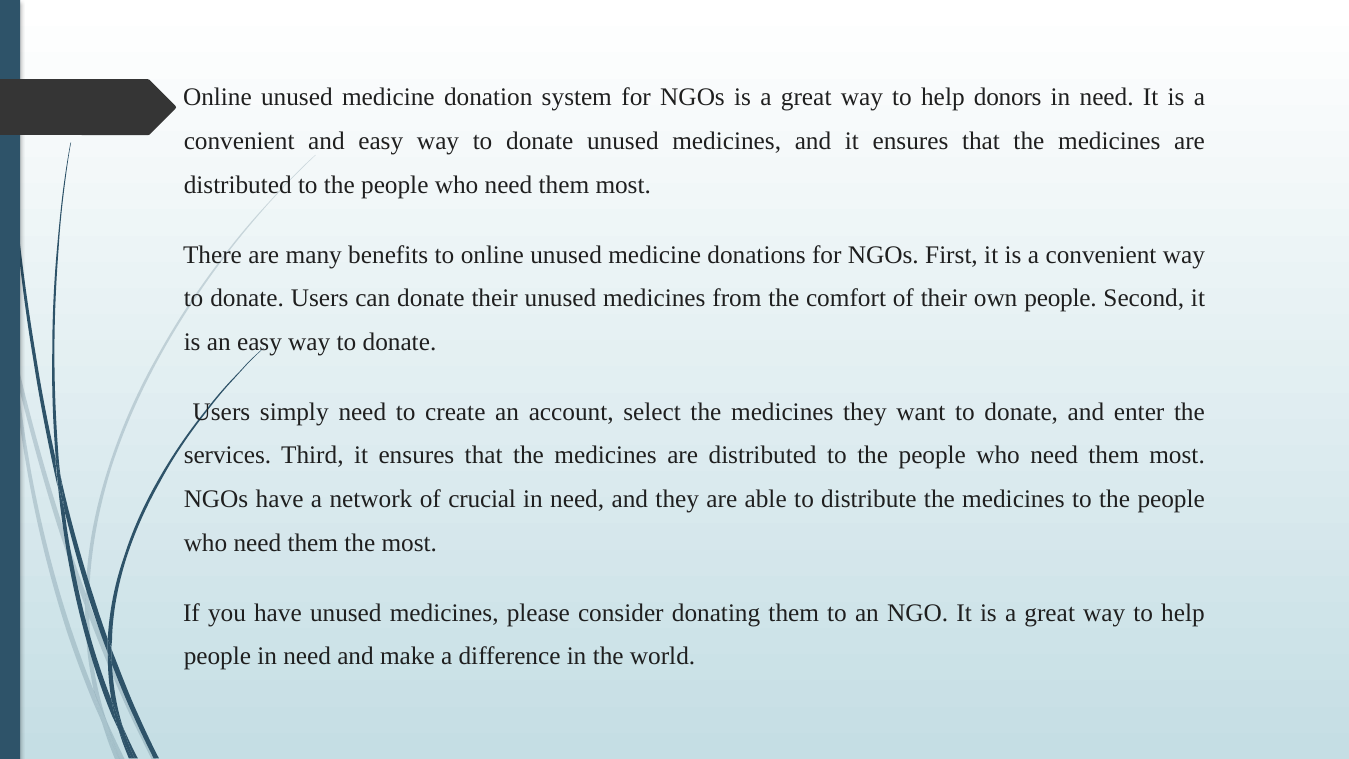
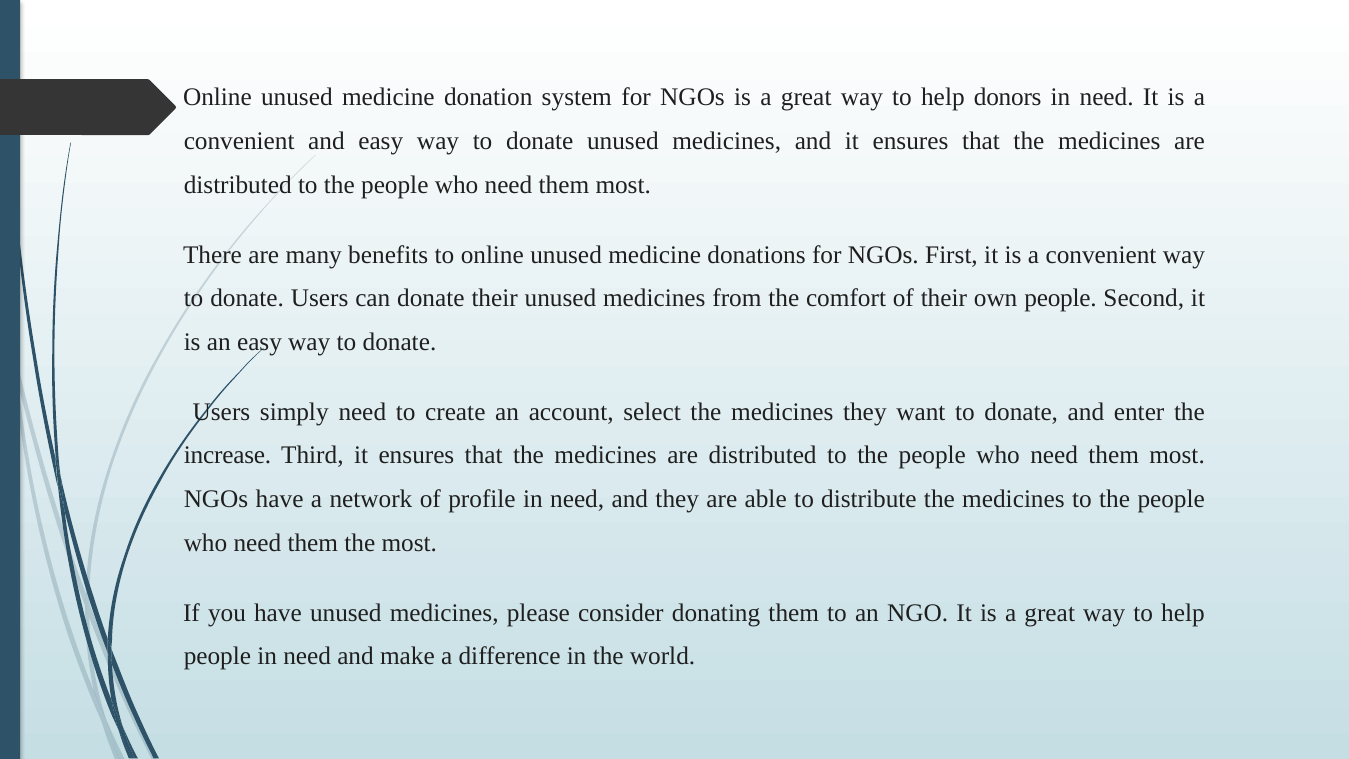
services: services -> increase (228, 455)
crucial: crucial -> profile (482, 499)
